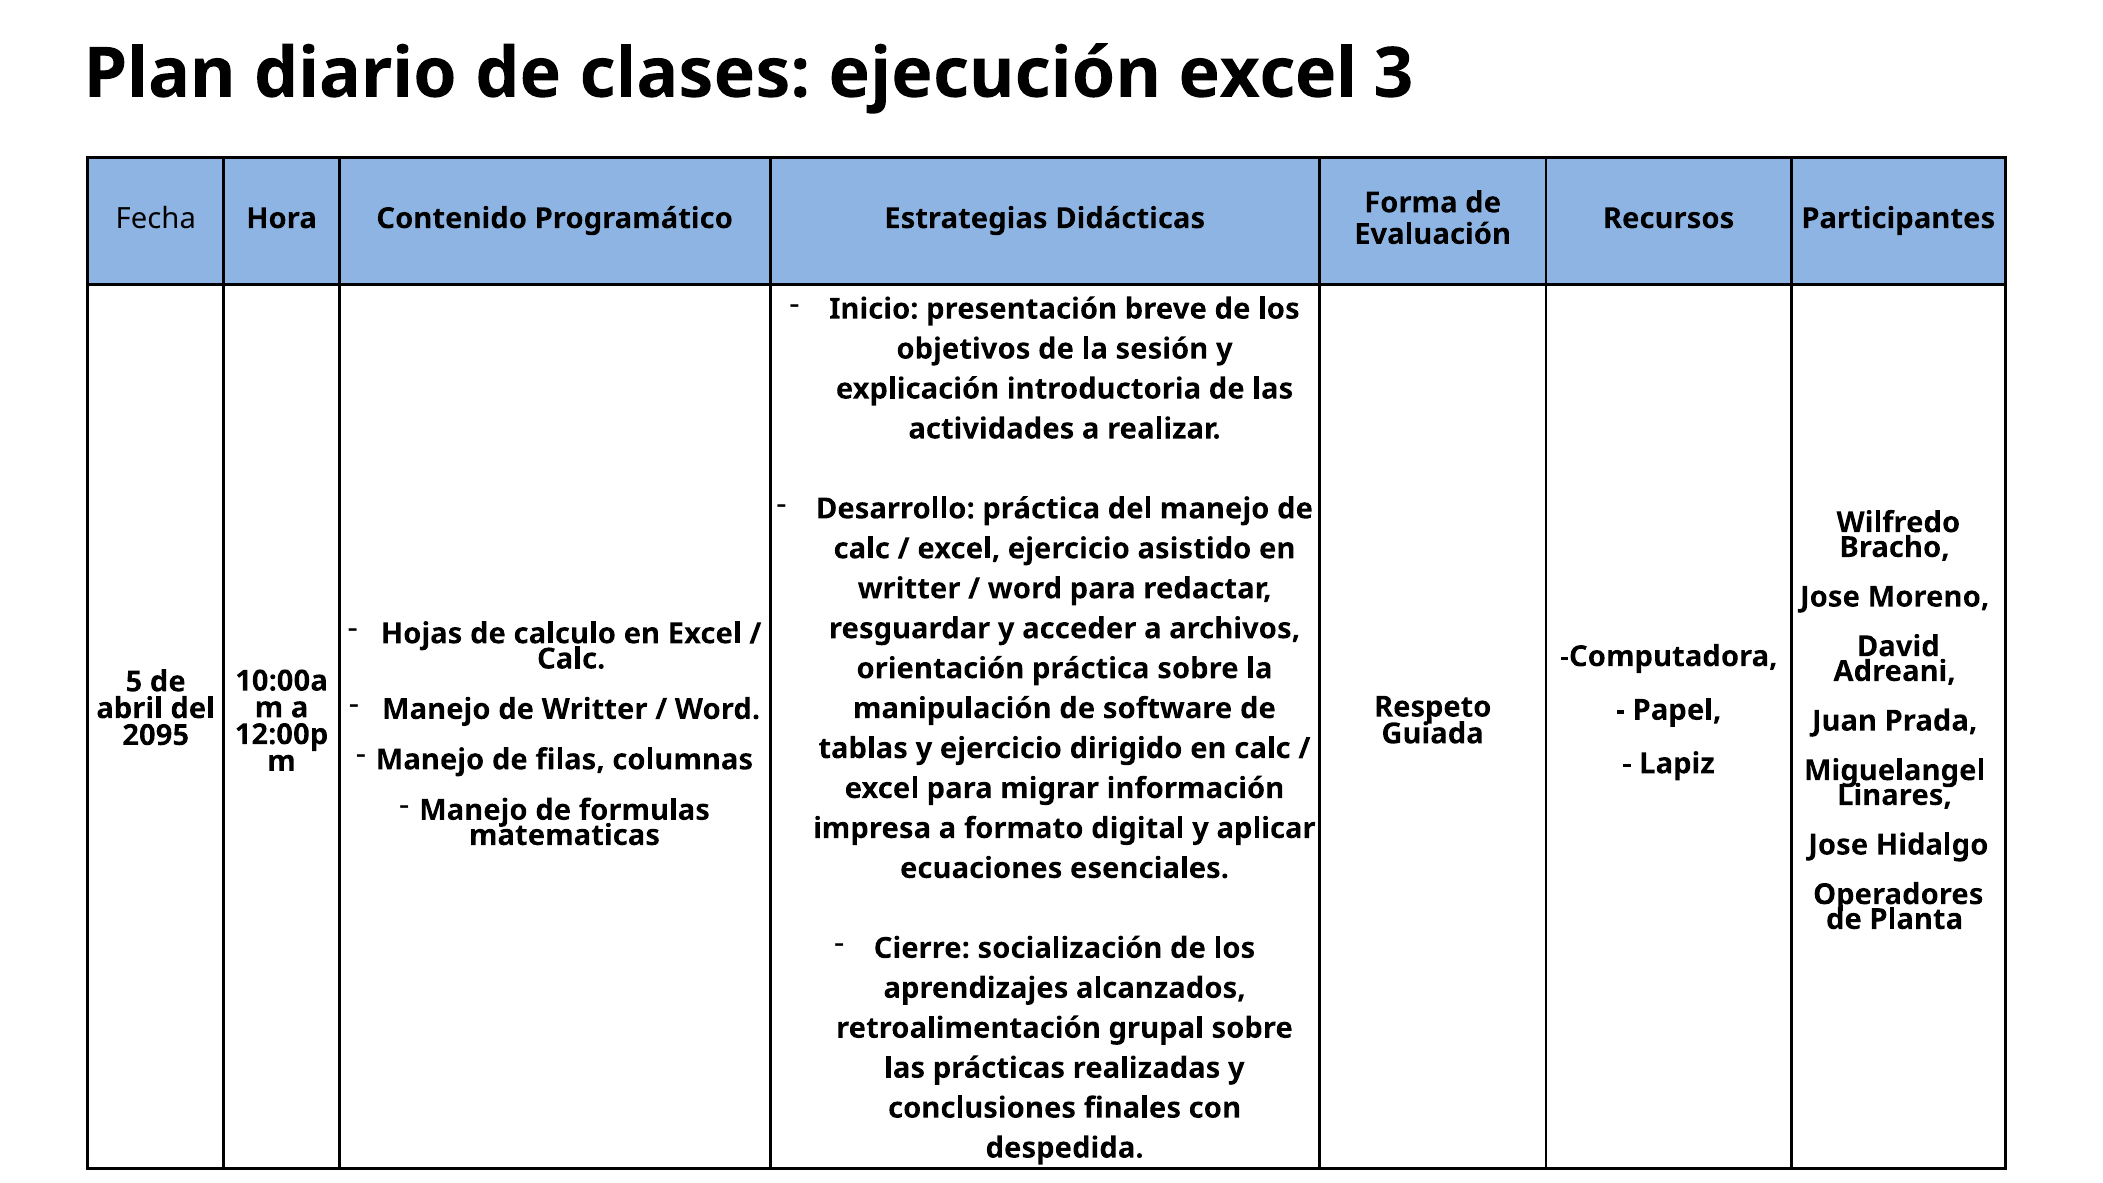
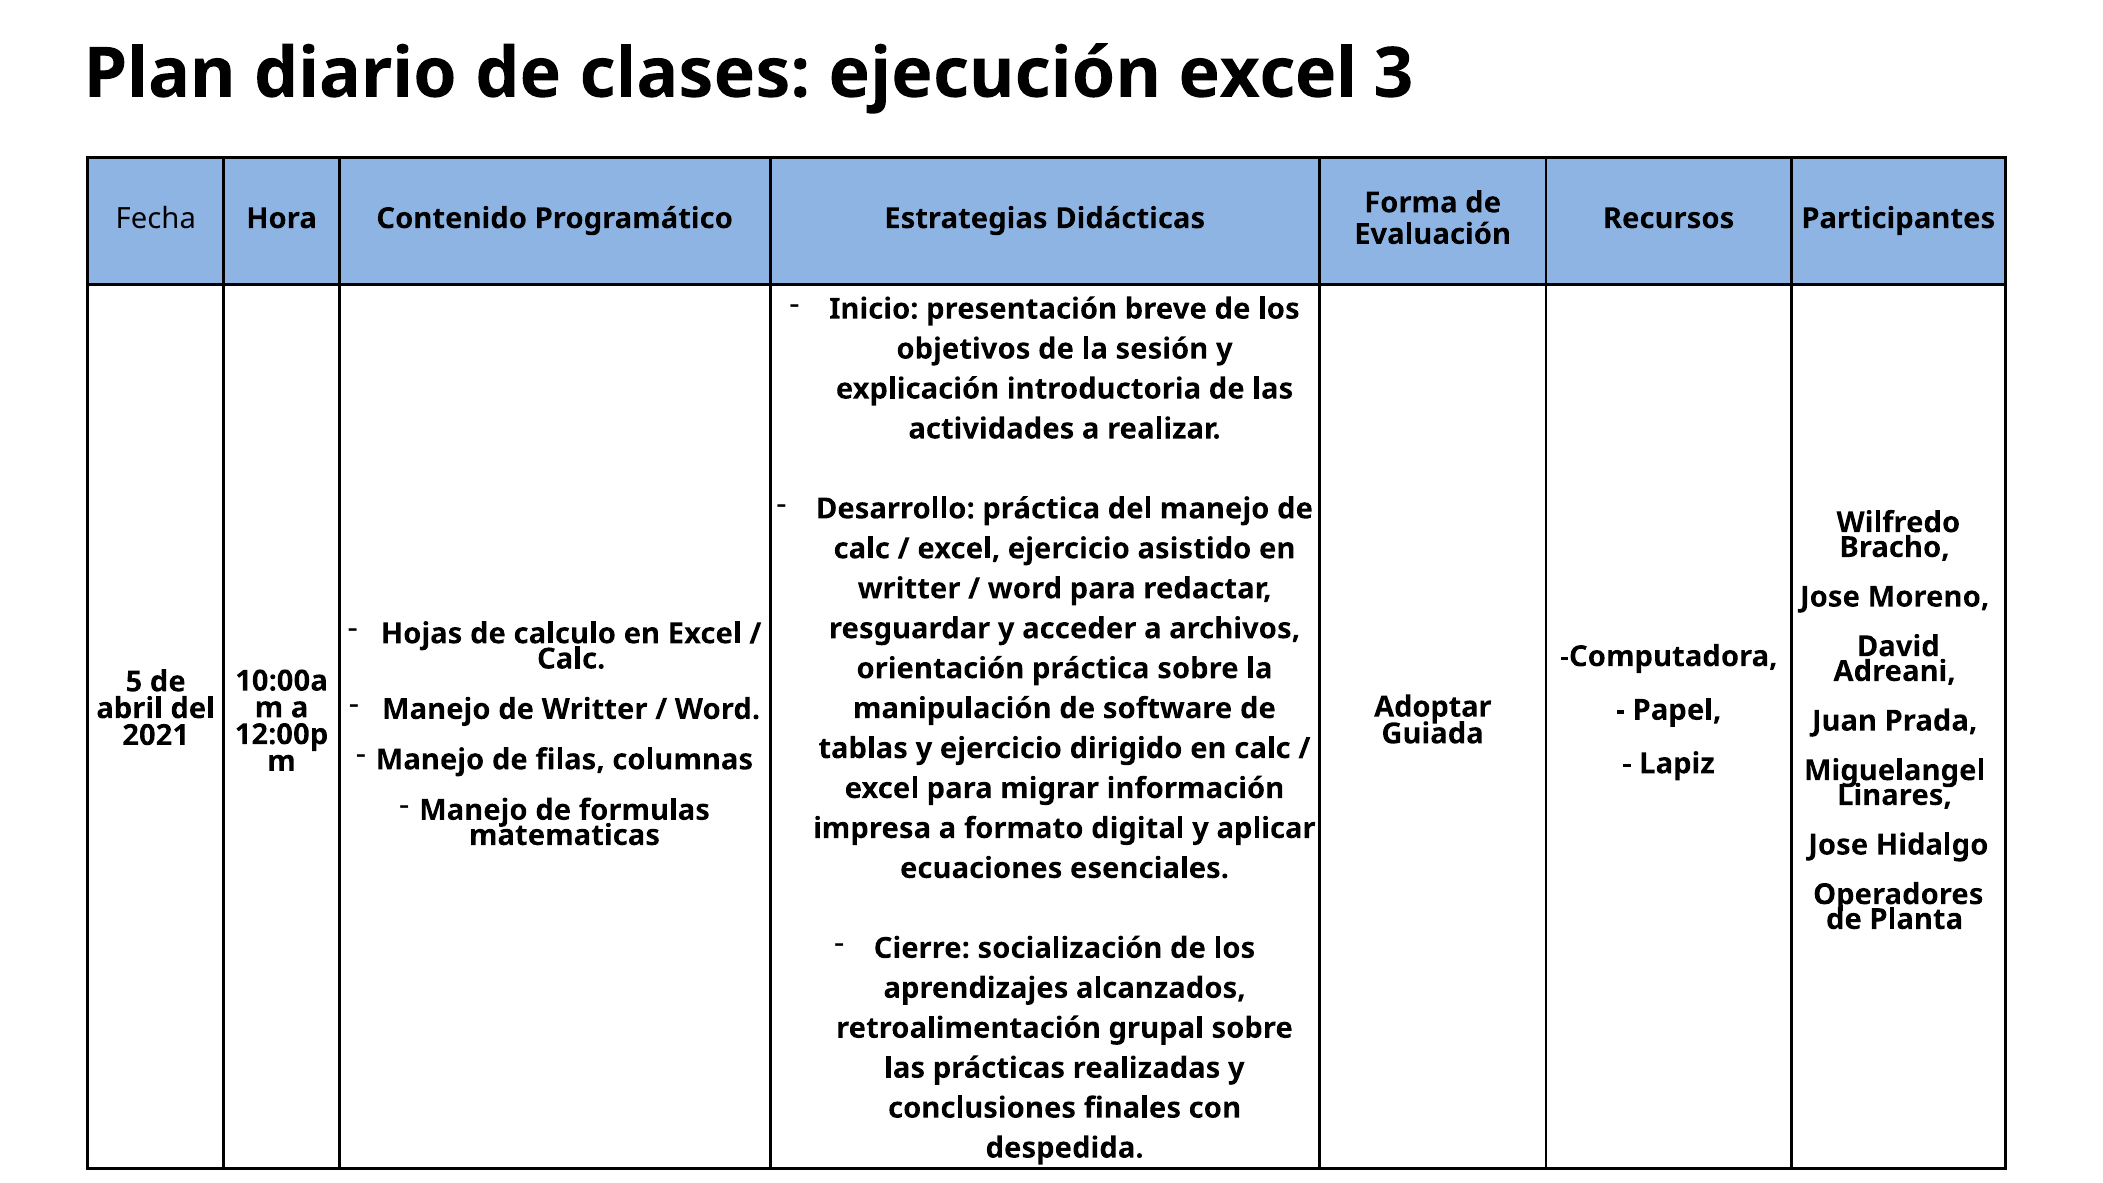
Respeto: Respeto -> Adoptar (1433, 707)
2095: 2095 -> 2021 (156, 735)
